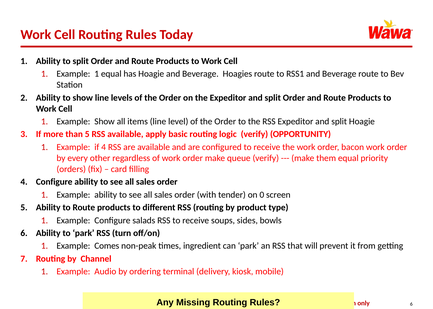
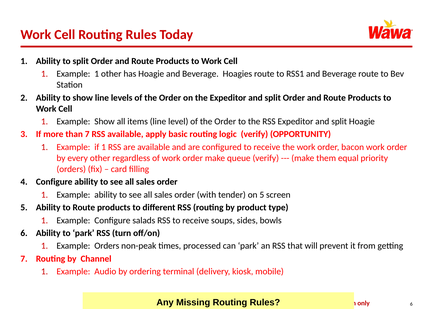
1 equal: equal -> other (111, 74)
than 5: 5 -> 7 (87, 134)
if 4: 4 -> 1 (104, 147)
on 0: 0 -> 5 (262, 195)
Example Comes: Comes -> Orders (107, 246)
ingredient: ingredient -> processed (202, 246)
